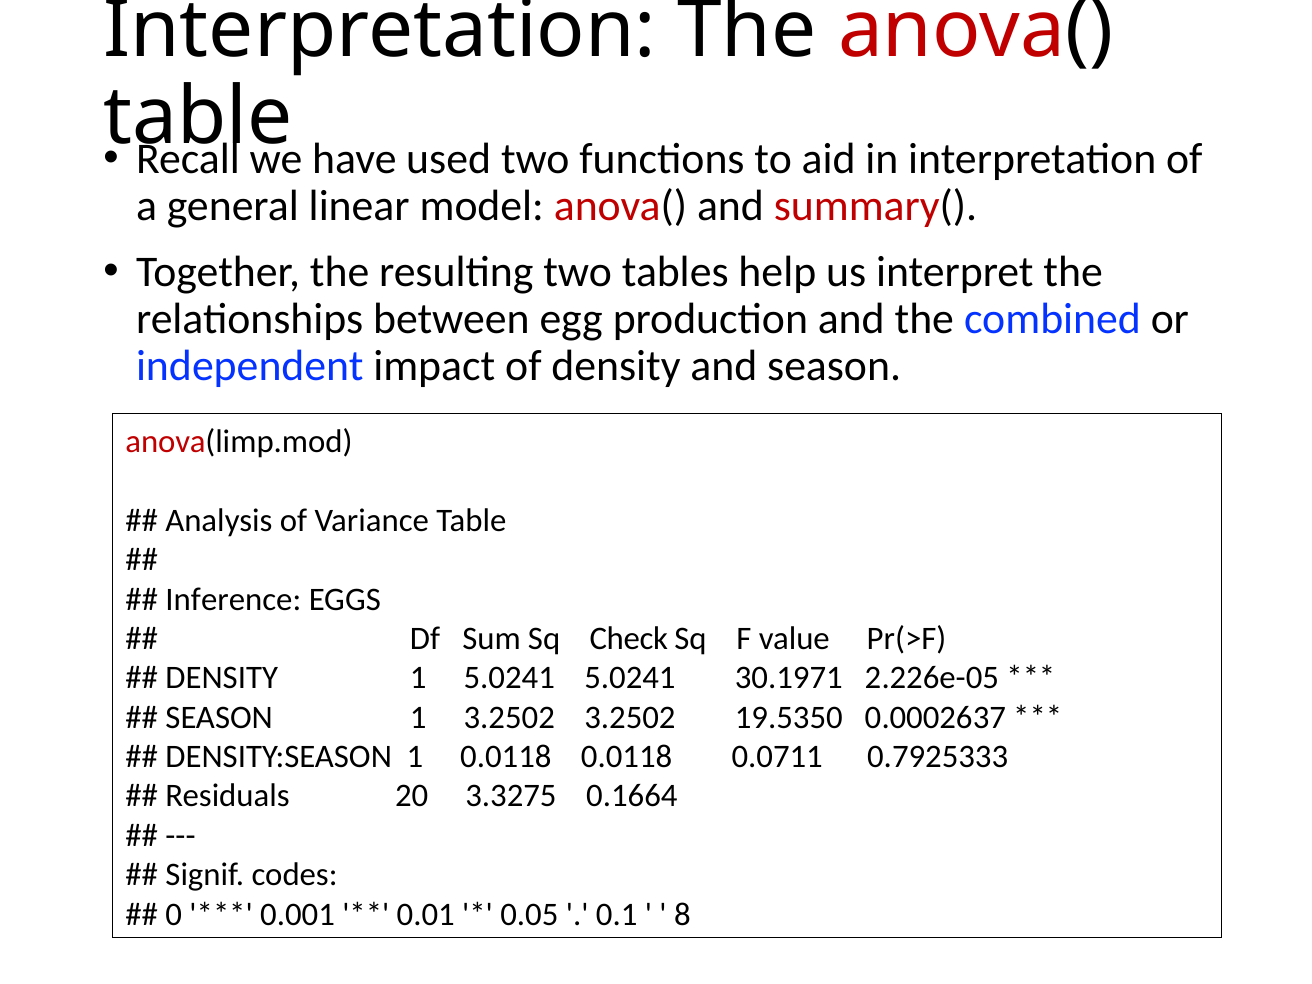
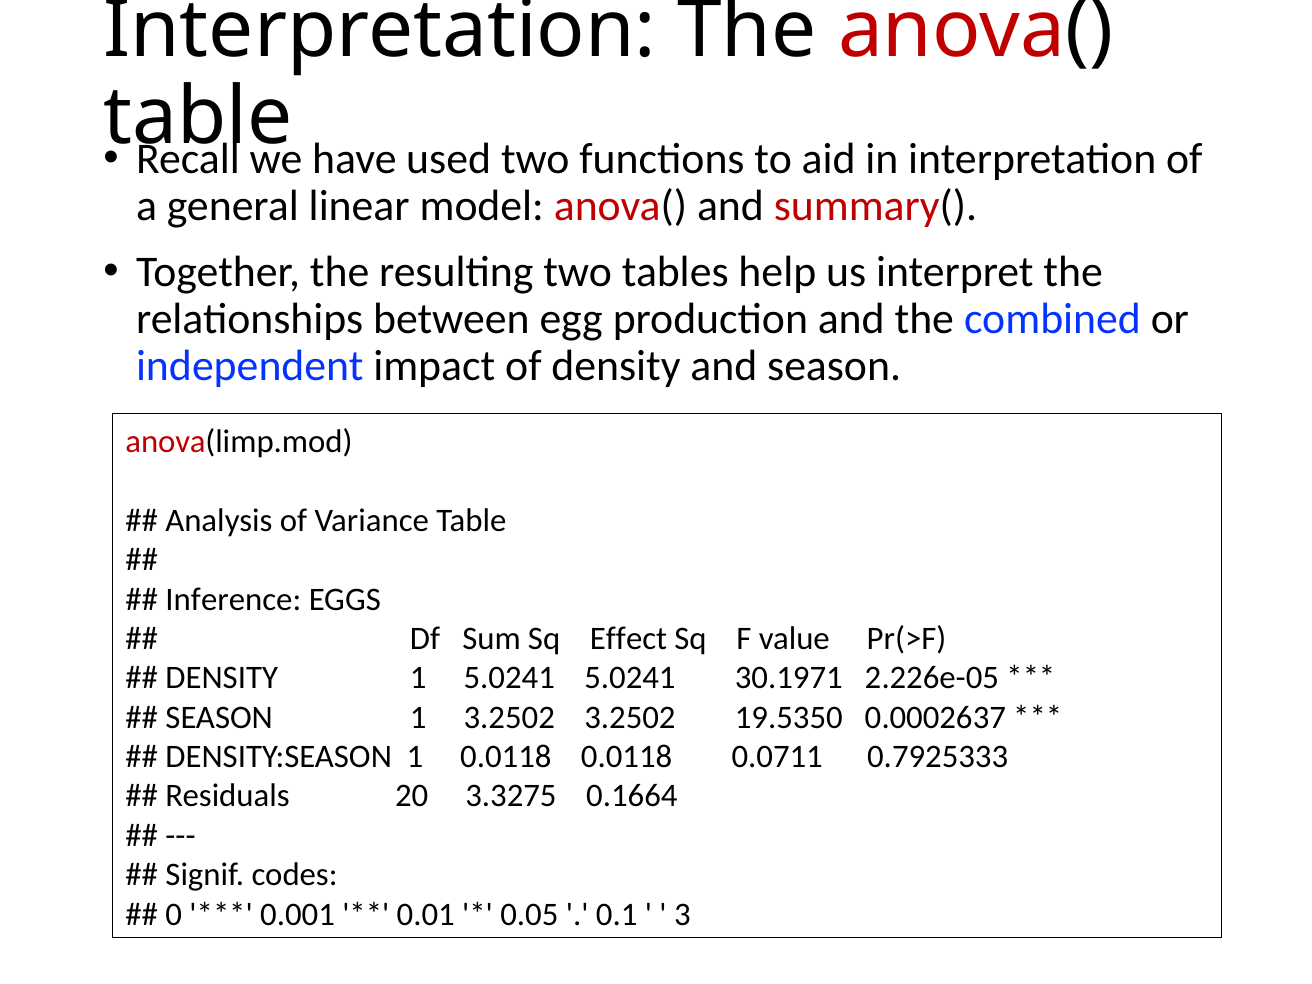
Check: Check -> Effect (629, 639)
8: 8 -> 3 (682, 914)
